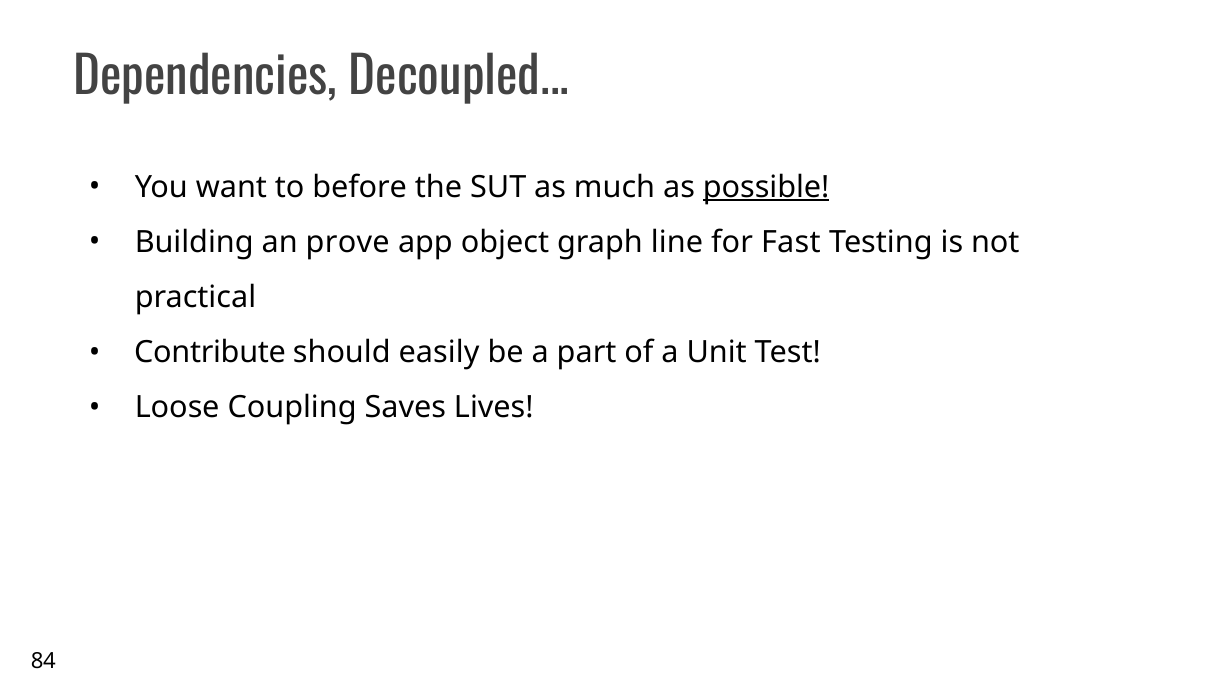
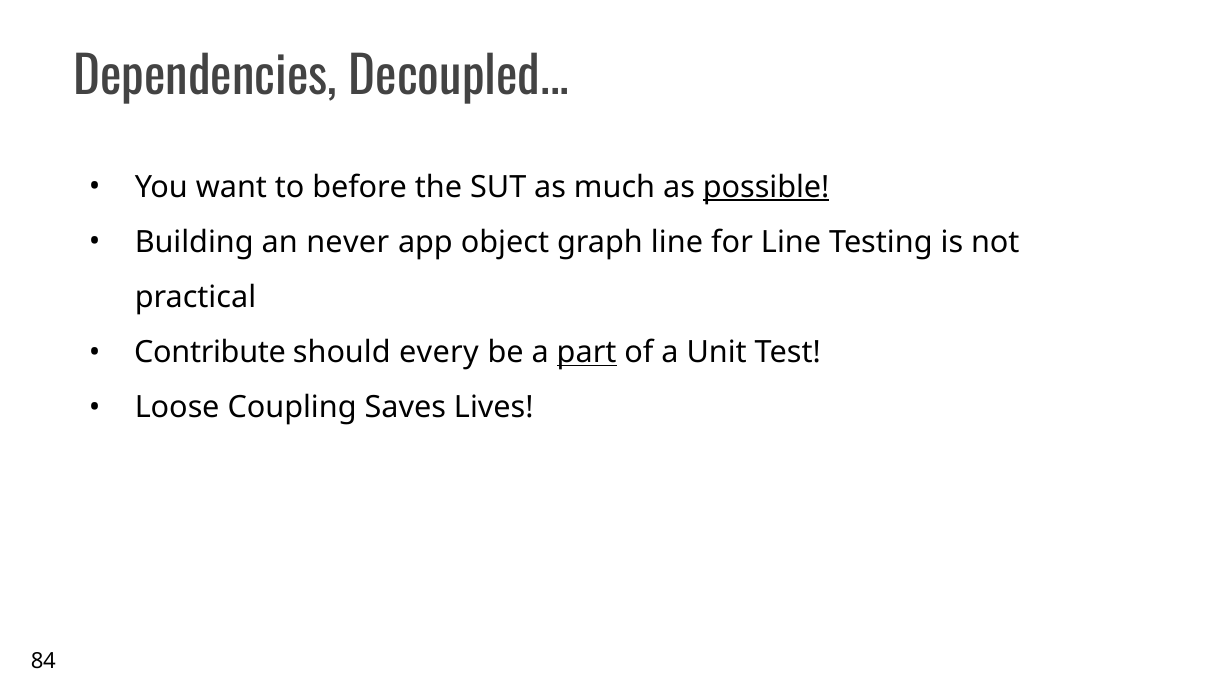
prove: prove -> never (348, 242)
for Fast: Fast -> Line (791, 242)
easily: easily -> every (439, 352)
part underline: none -> present (587, 352)
